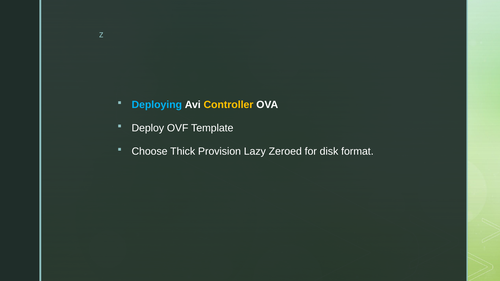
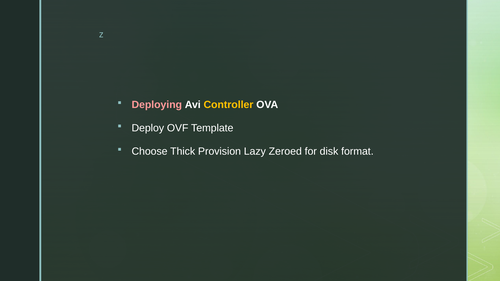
Deploying colour: light blue -> pink (157, 105)
